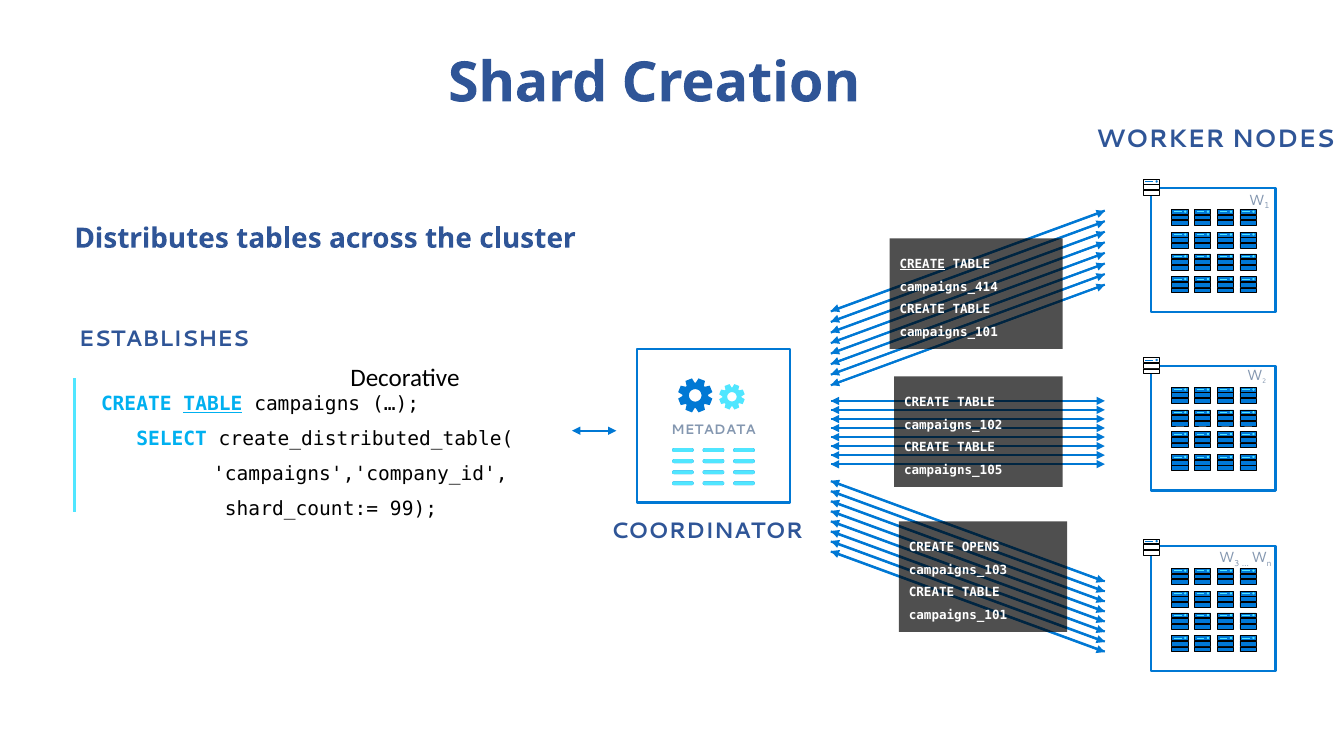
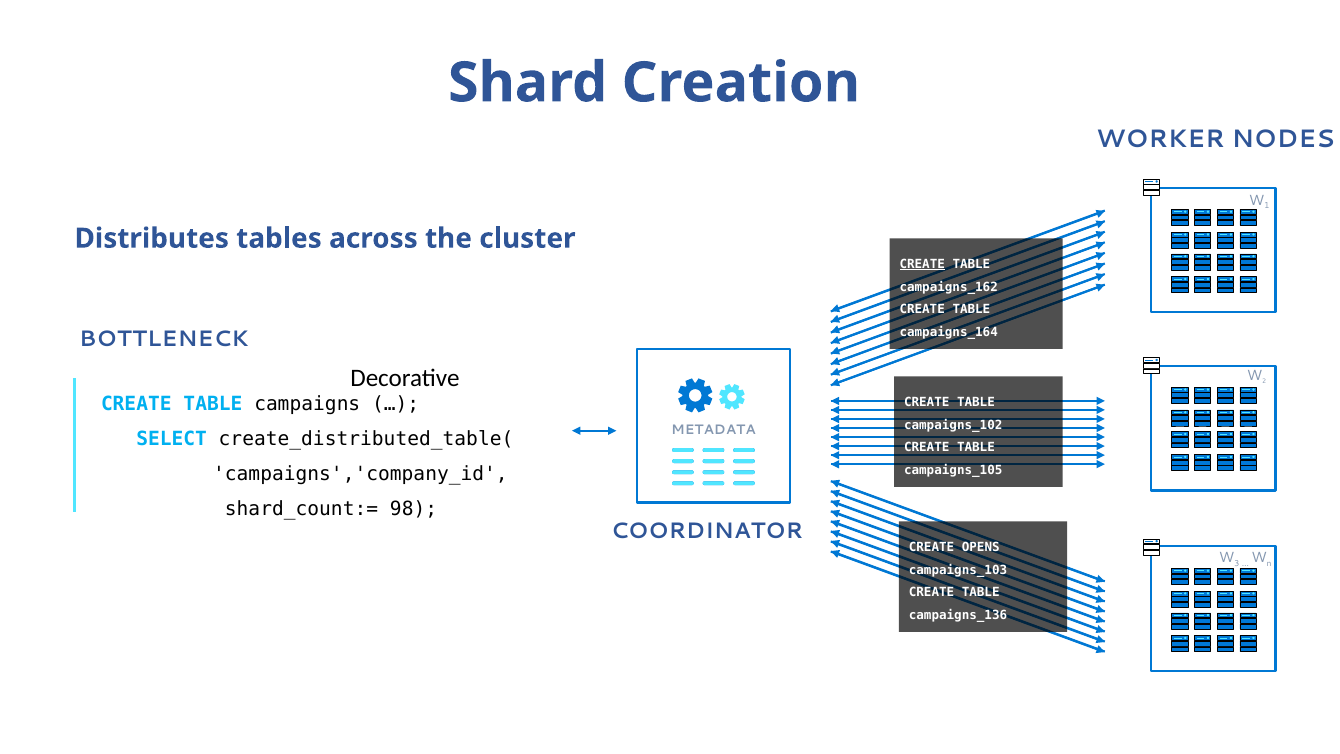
campaigns_414: campaigns_414 -> campaigns_162 (949, 287)
campaigns_101: campaigns_101 -> campaigns_164 (949, 332)
ESTABLISHES: ESTABLISHES -> BOTTLENECK (164, 339)
TABLE underline: present -> none (213, 404)
99: 99 -> 98 (414, 509)
campaigns_101: campaigns_101 -> campaigns_136 (958, 615)
